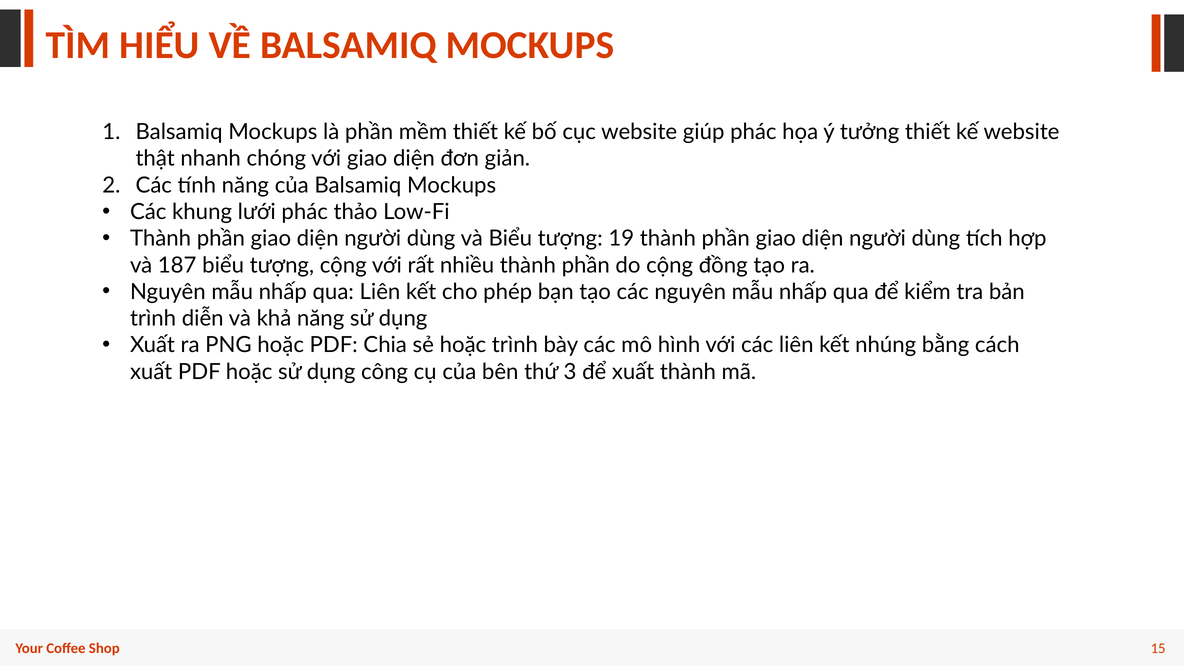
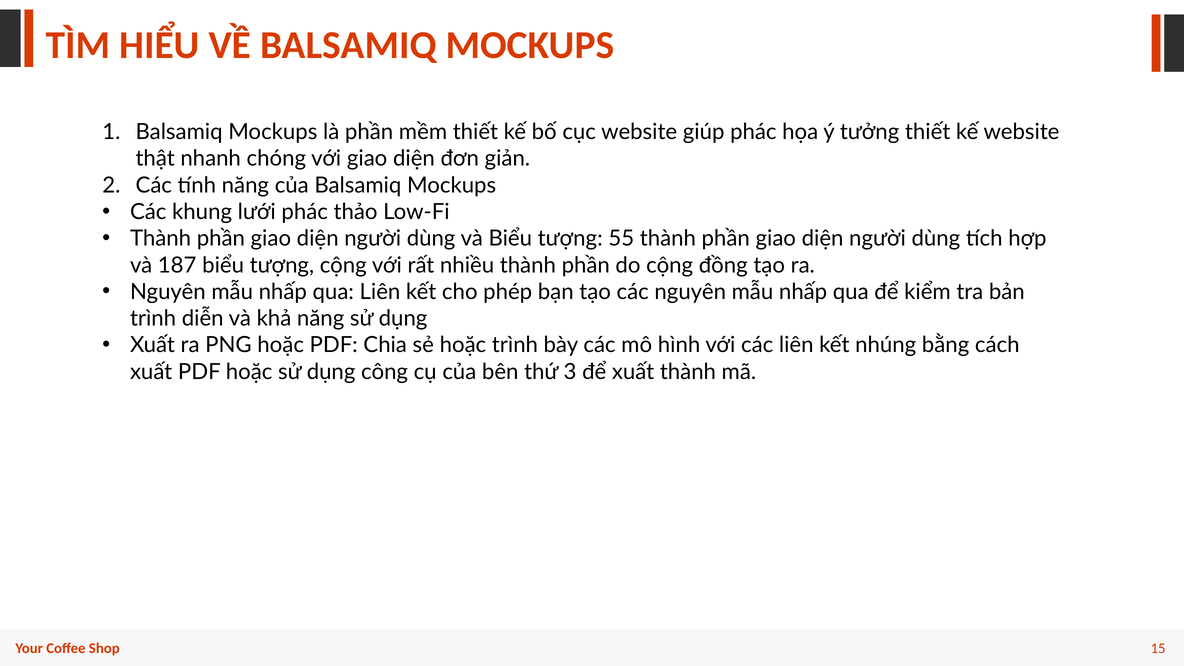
19: 19 -> 55 (621, 239)
